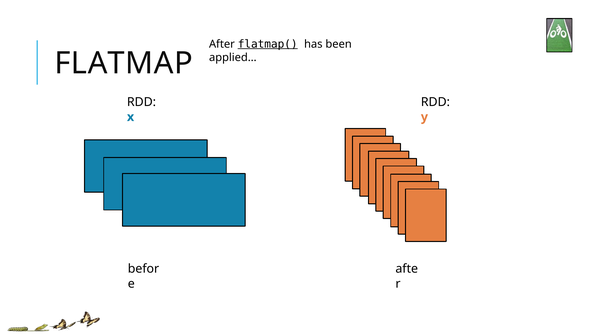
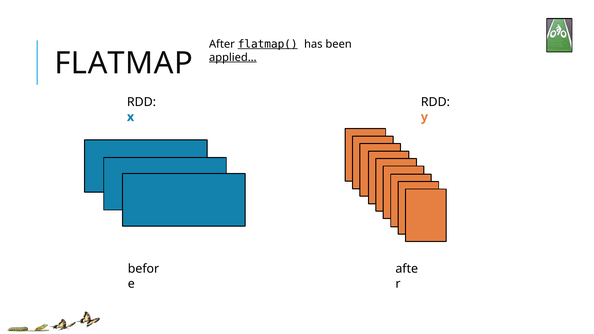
applied… underline: none -> present (233, 57)
